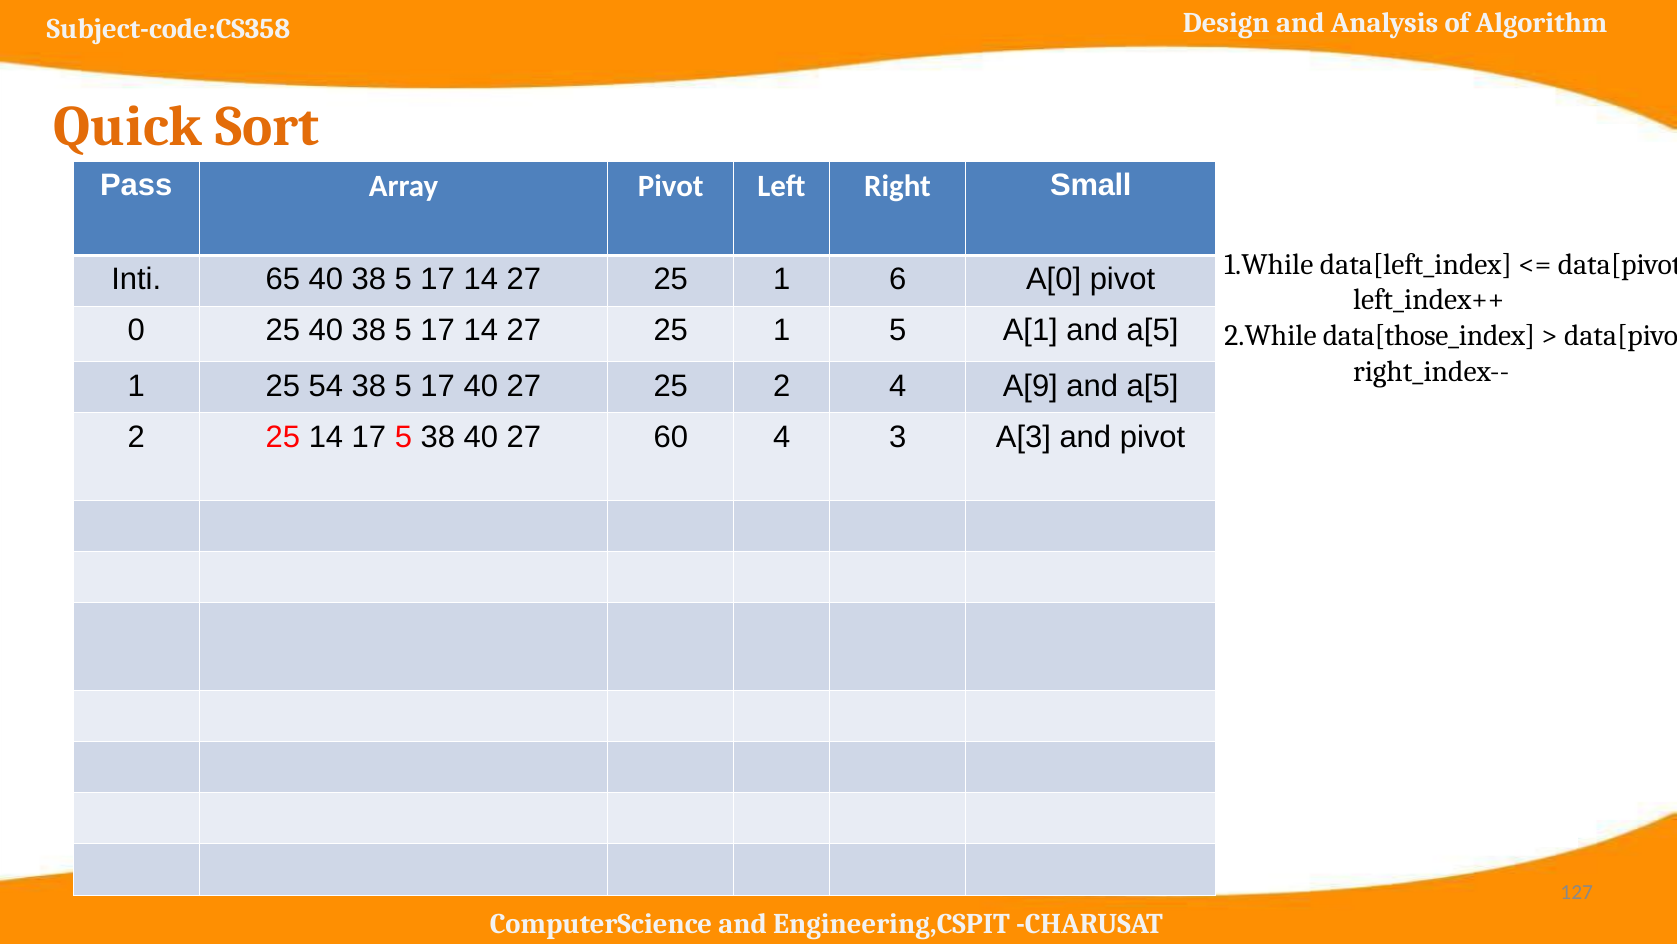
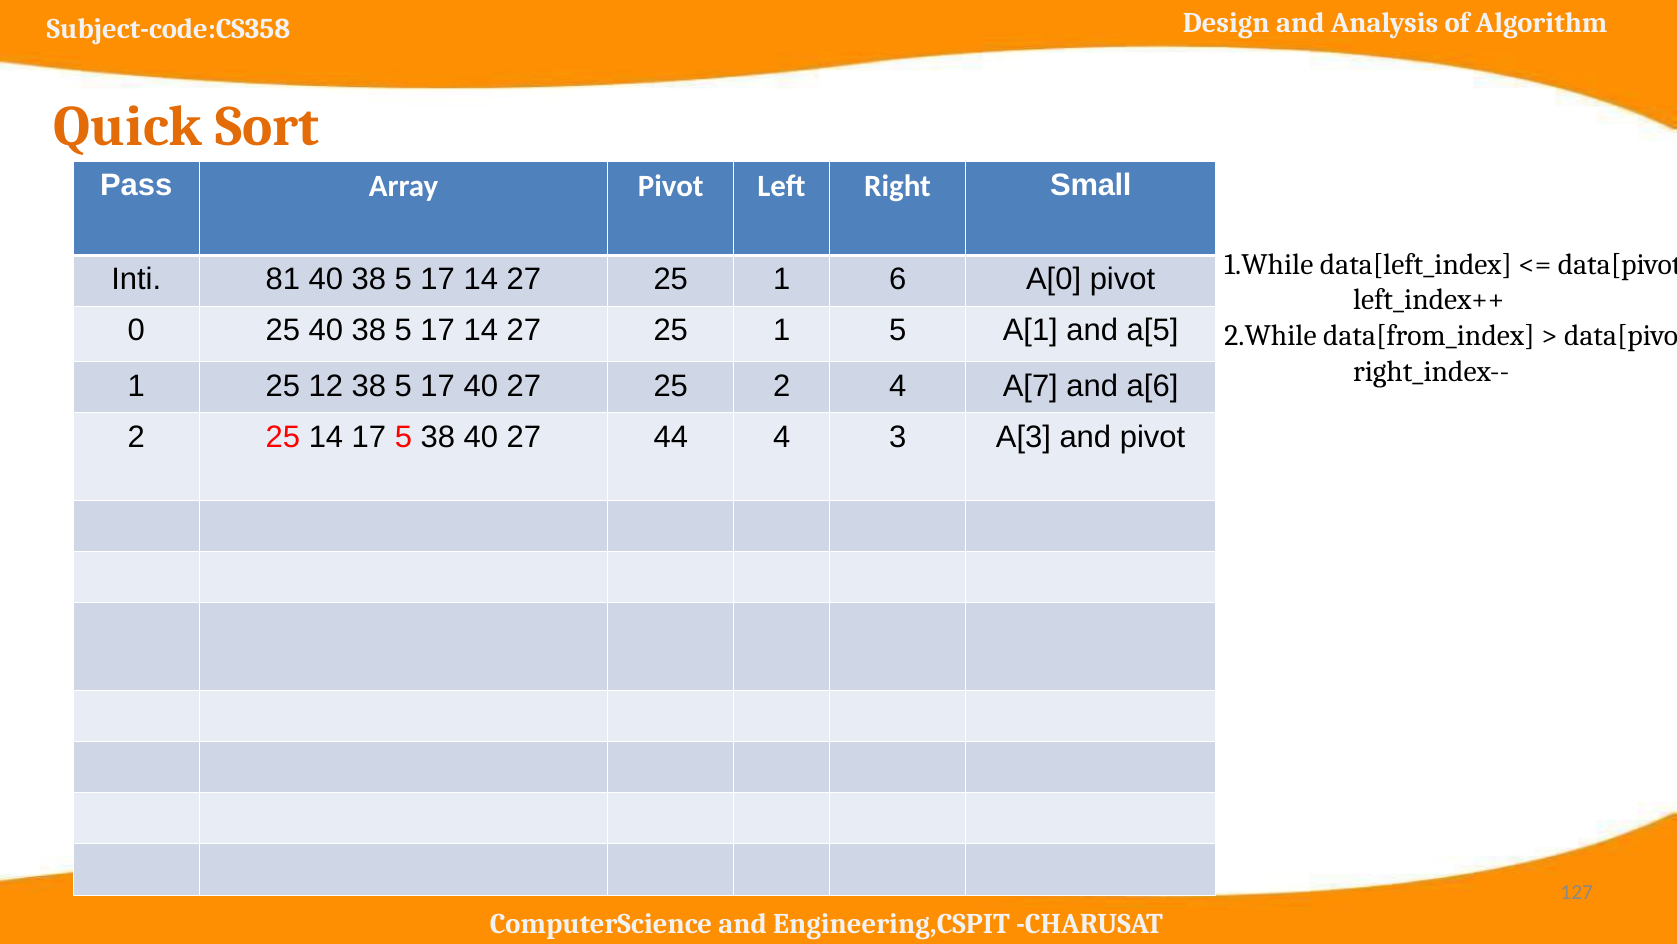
65: 65 -> 81 (283, 279)
data[those_index: data[those_index -> data[from_index (1429, 335)
54: 54 -> 12 (326, 386)
A[9: A[9 -> A[7 (1030, 386)
a[5: a[5 -> a[6 (1153, 386)
60: 60 -> 44 (671, 437)
